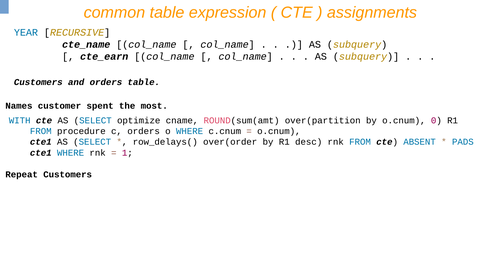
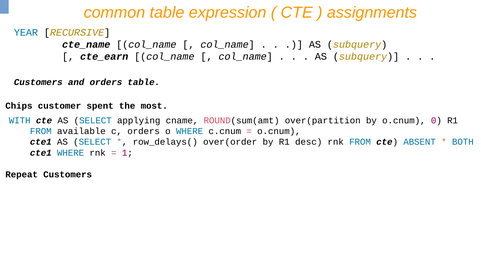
Names: Names -> Chips (19, 106)
optimize: optimize -> applying (139, 121)
procedure: procedure -> available (81, 131)
PADS: PADS -> BOTH (463, 142)
